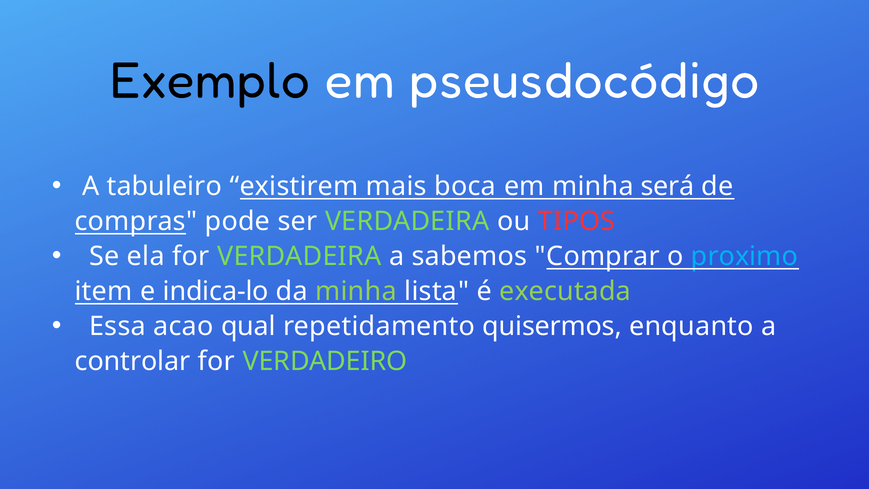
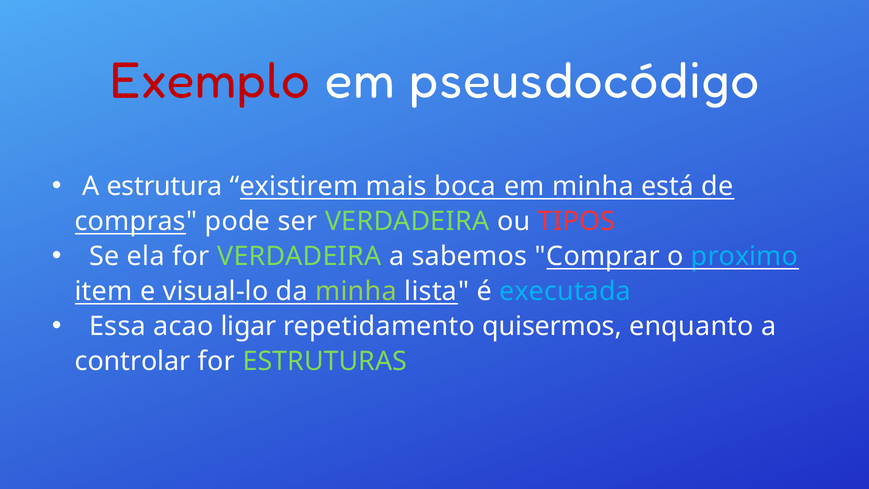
Exemplo colour: black -> red (209, 81)
tabuleiro: tabuleiro -> estrutura (165, 186)
será: será -> está (668, 186)
indica-lo: indica-lo -> visual-lo (216, 291)
executada colour: light green -> light blue (565, 291)
qual: qual -> ligar (248, 326)
VERDADEIRO: VERDADEIRO -> ESTRUTURAS (325, 361)
